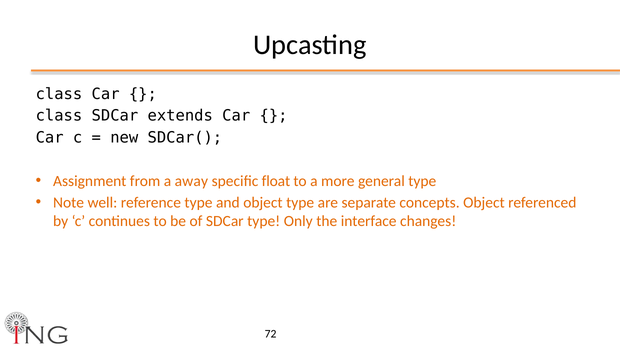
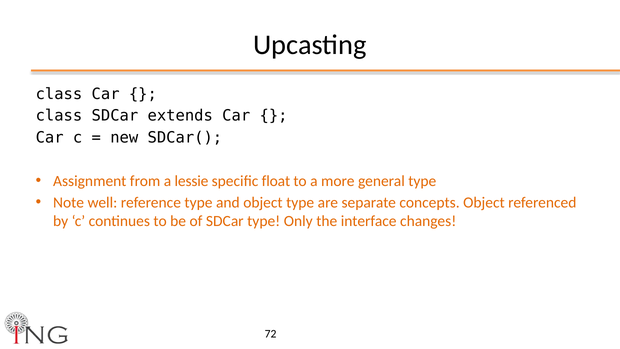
away: away -> lessie (191, 181)
